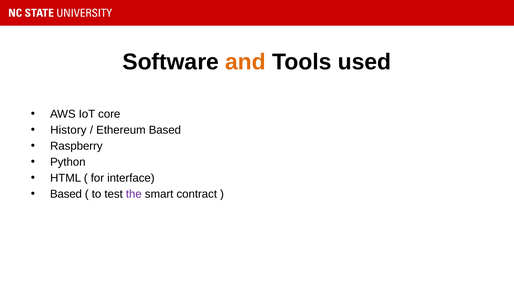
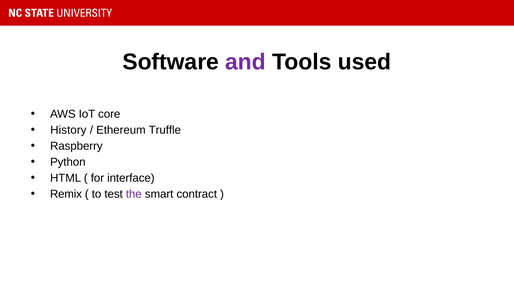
and colour: orange -> purple (246, 62)
Ethereum Based: Based -> Truffle (165, 130)
Based: Based -> Remix (66, 194)
